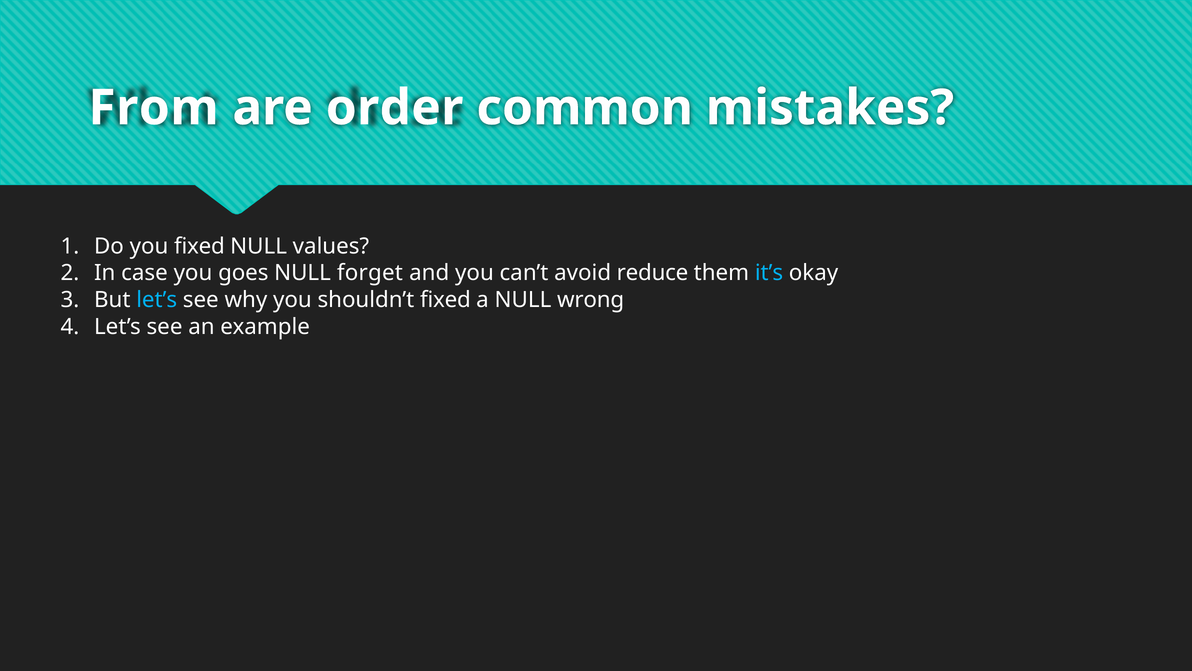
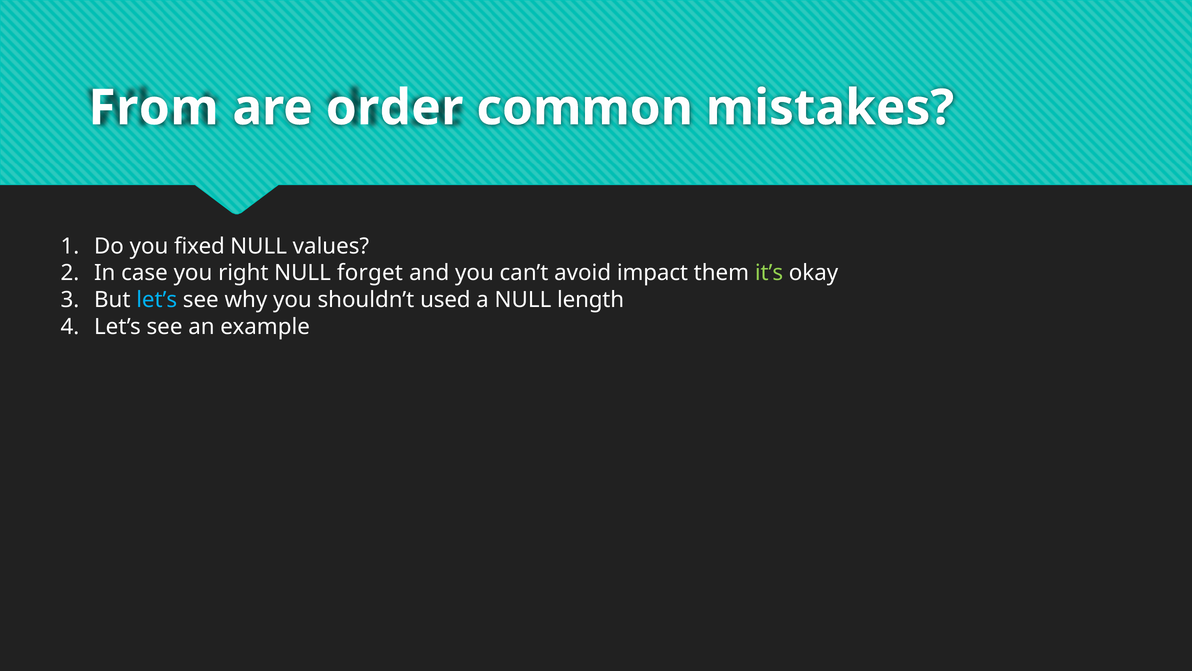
goes: goes -> right (243, 273)
reduce: reduce -> impact (652, 273)
it’s colour: light blue -> light green (769, 273)
shouldn’t fixed: fixed -> used (445, 300)
wrong: wrong -> length (591, 300)
